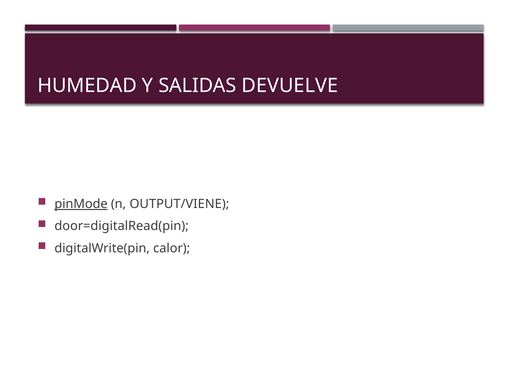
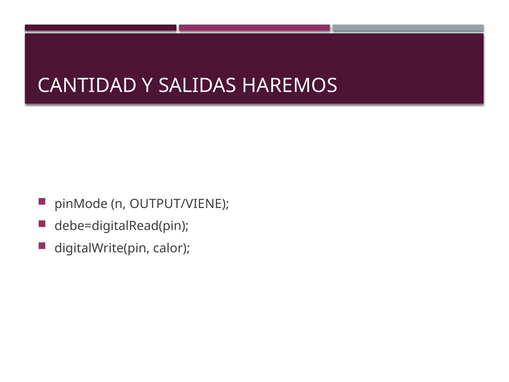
HUMEDAD: HUMEDAD -> CANTIDAD (87, 86)
DEVUELVE: DEVUELVE -> HAREMOS (290, 86)
pinMode underline: present -> none (81, 204)
door=digitalRead(pin: door=digitalRead(pin -> debe=digitalRead(pin (122, 226)
